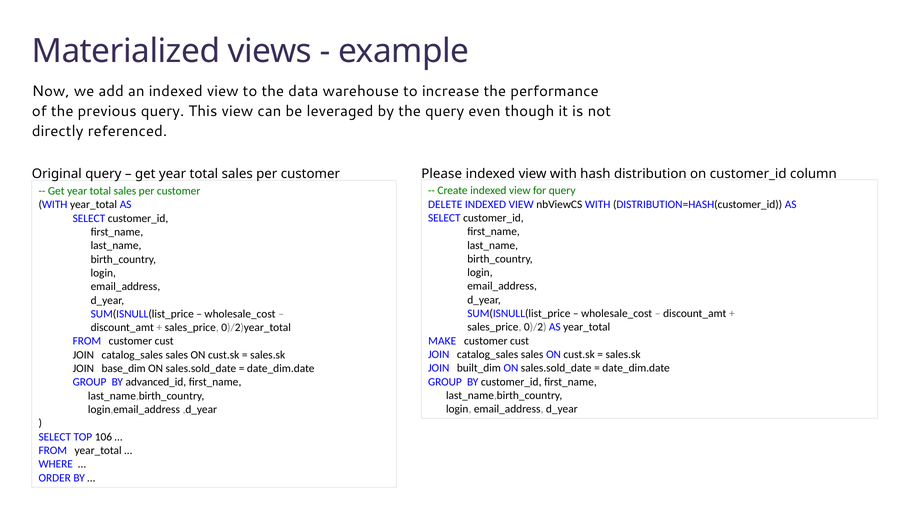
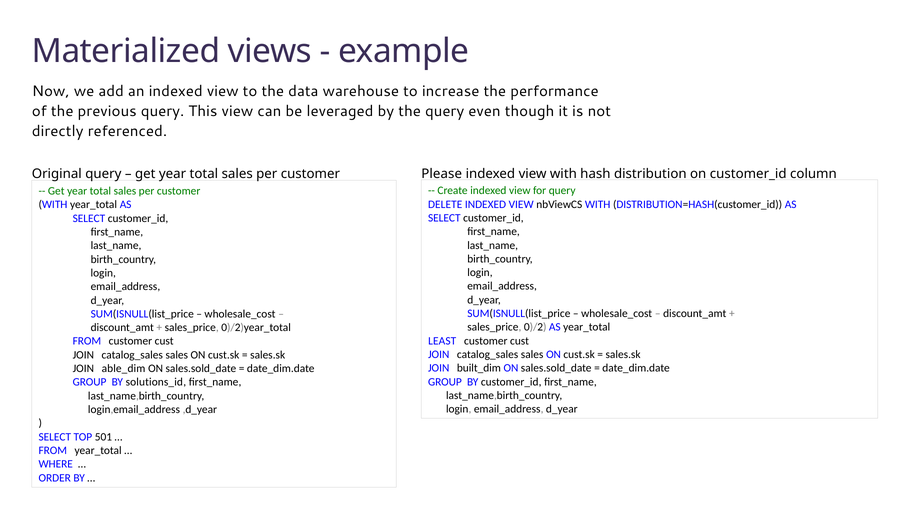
MAKE: MAKE -> LEAST (442, 341)
base_dim: base_dim -> able_dim (124, 368)
advanced_id: advanced_id -> solutions_id (154, 382)
106: 106 -> 501 (103, 437)
